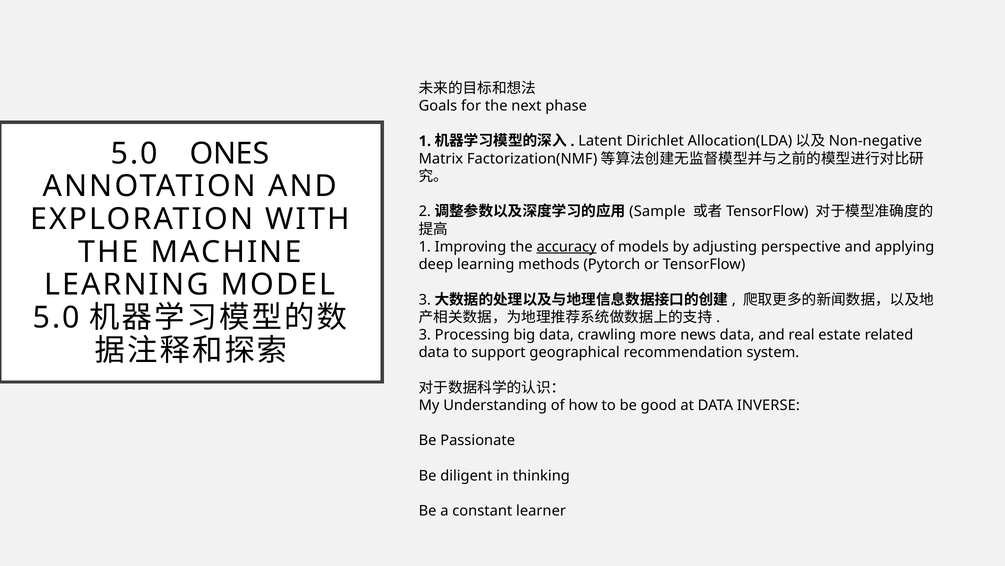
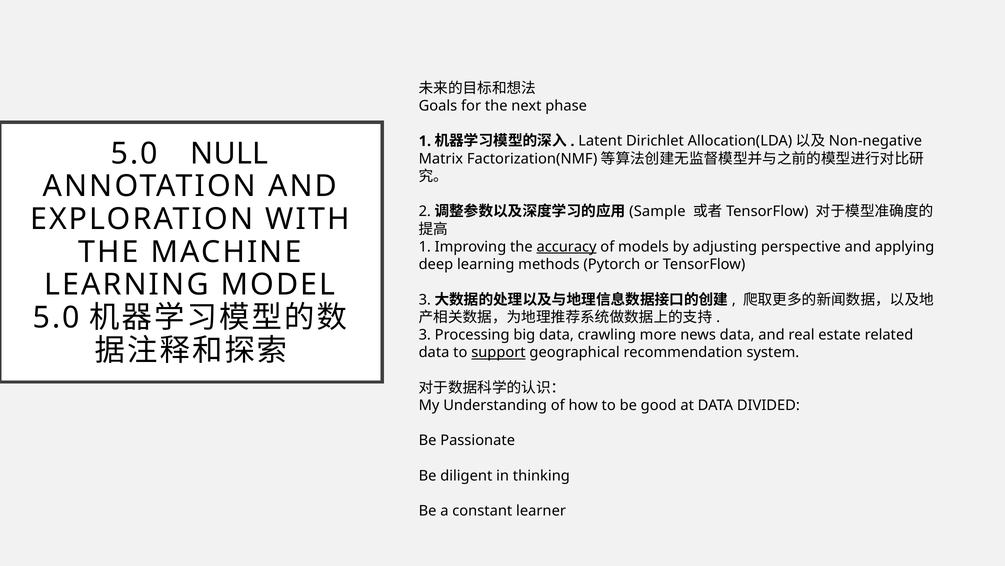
ONES: ONES -> NULL (229, 153)
support underline: none -> present (498, 352)
INVERSE: INVERSE -> DIVIDED (768, 405)
